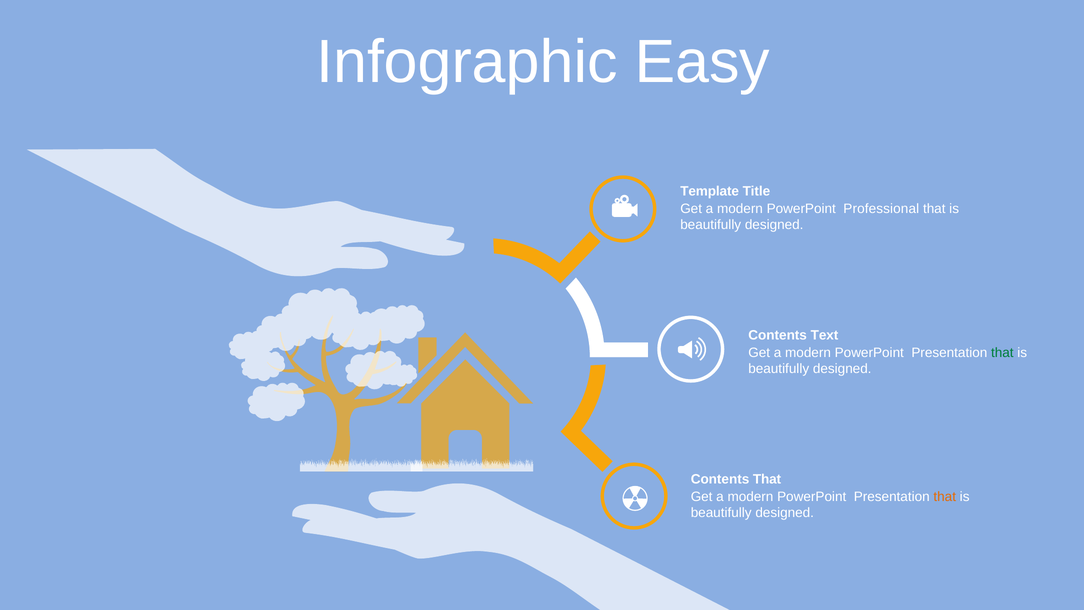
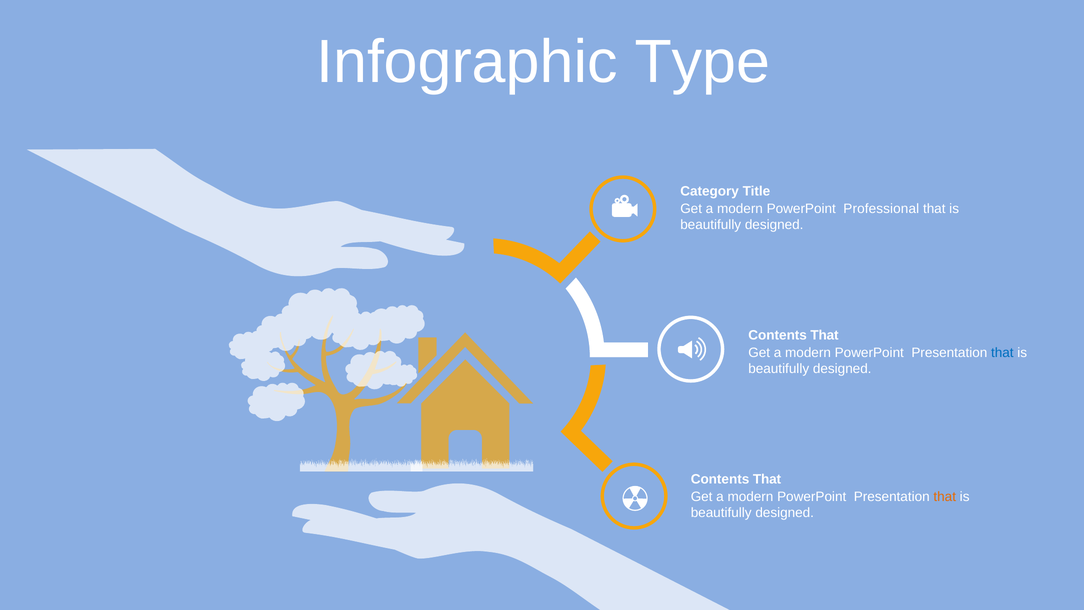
Easy: Easy -> Type (702, 62)
Template: Template -> Category (710, 191)
Text: Text -> That (825, 335)
that colour: green -> blue (1002, 353)
